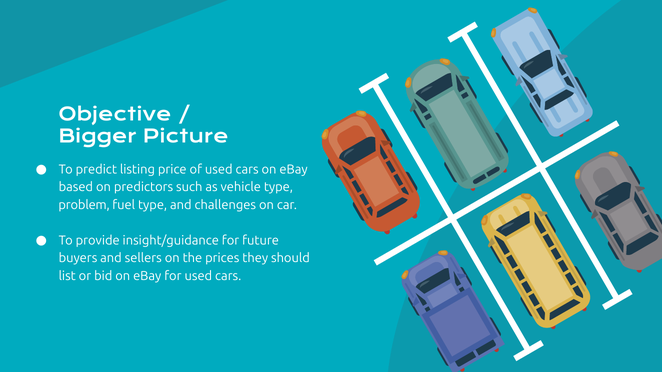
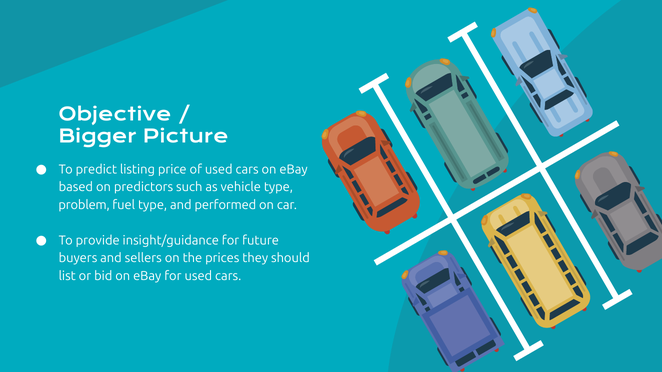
challenges: challenges -> performed (225, 205)
